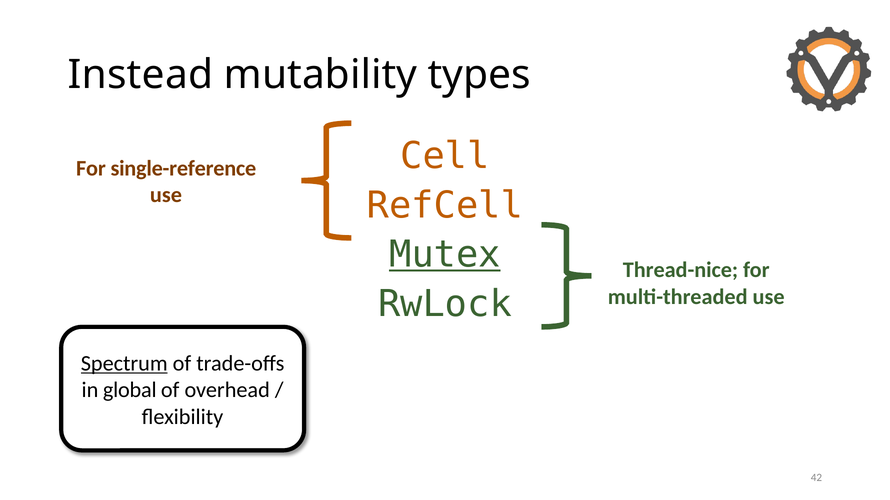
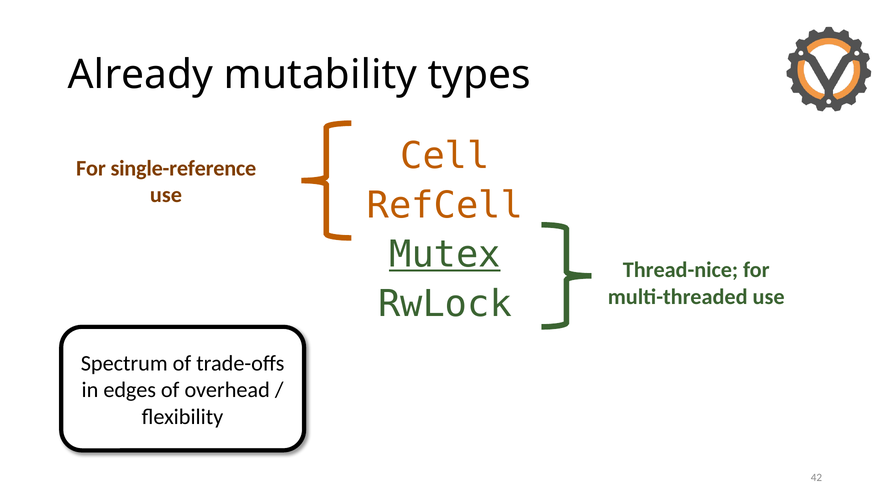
Instead: Instead -> Already (141, 75)
Spectrum underline: present -> none (124, 364)
global: global -> edges (130, 391)
